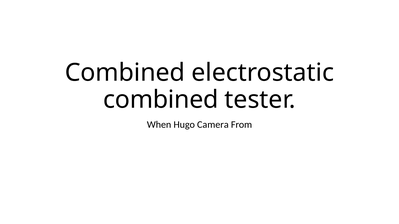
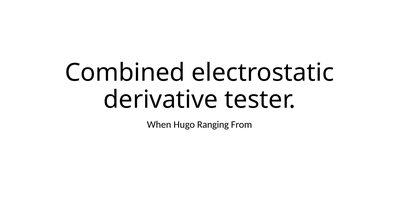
combined: combined -> derivative (161, 100)
Camera: Camera -> Ranging (213, 125)
